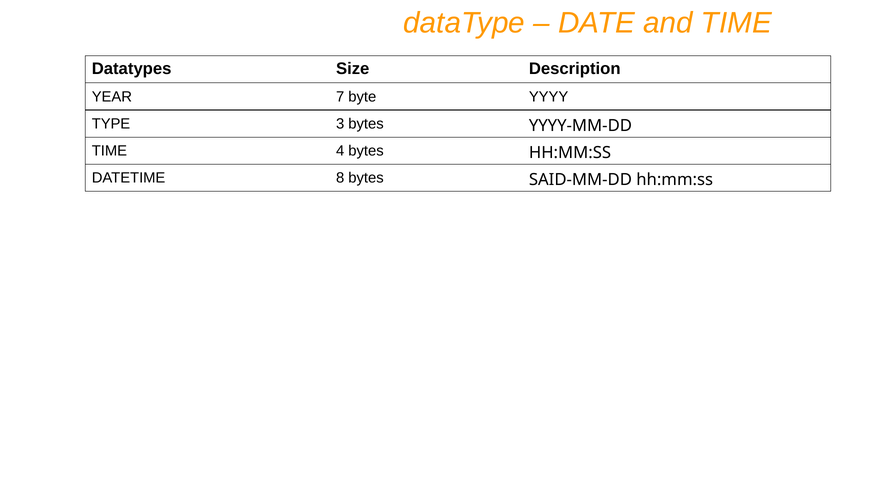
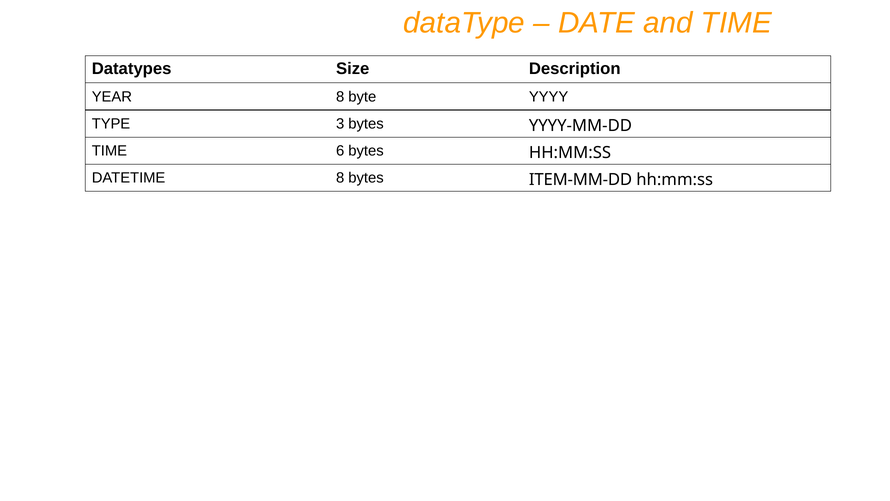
YEAR 7: 7 -> 8 (340, 97)
4: 4 -> 6 (340, 151)
SAID-MM-DD: SAID-MM-DD -> ITEM-MM-DD (581, 180)
